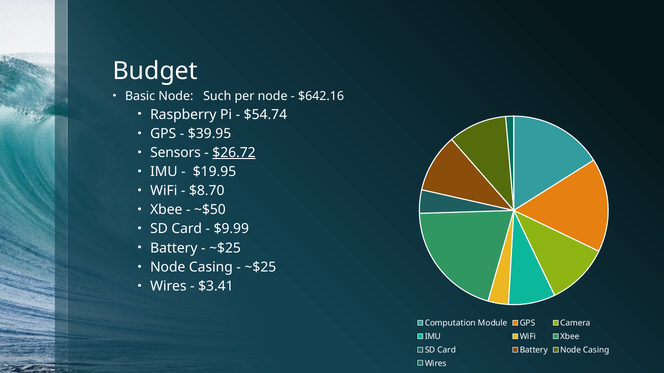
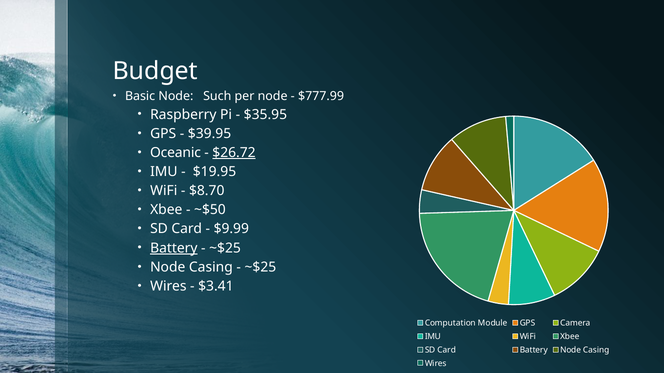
$642.16: $642.16 -> $777.99 (321, 96)
$54.74: $54.74 -> $35.95 (265, 115)
Sensors: Sensors -> Oceanic (175, 153)
Battery underline: none -> present (174, 248)
